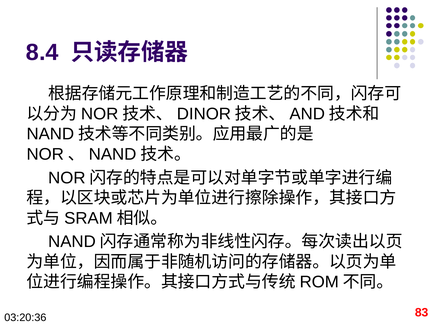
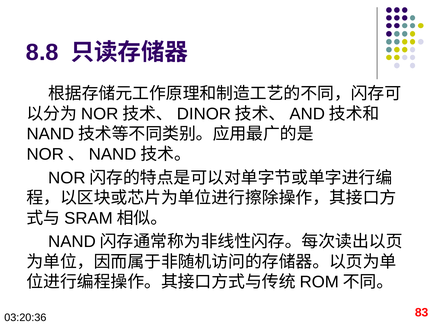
8.4: 8.4 -> 8.8 (42, 53)
